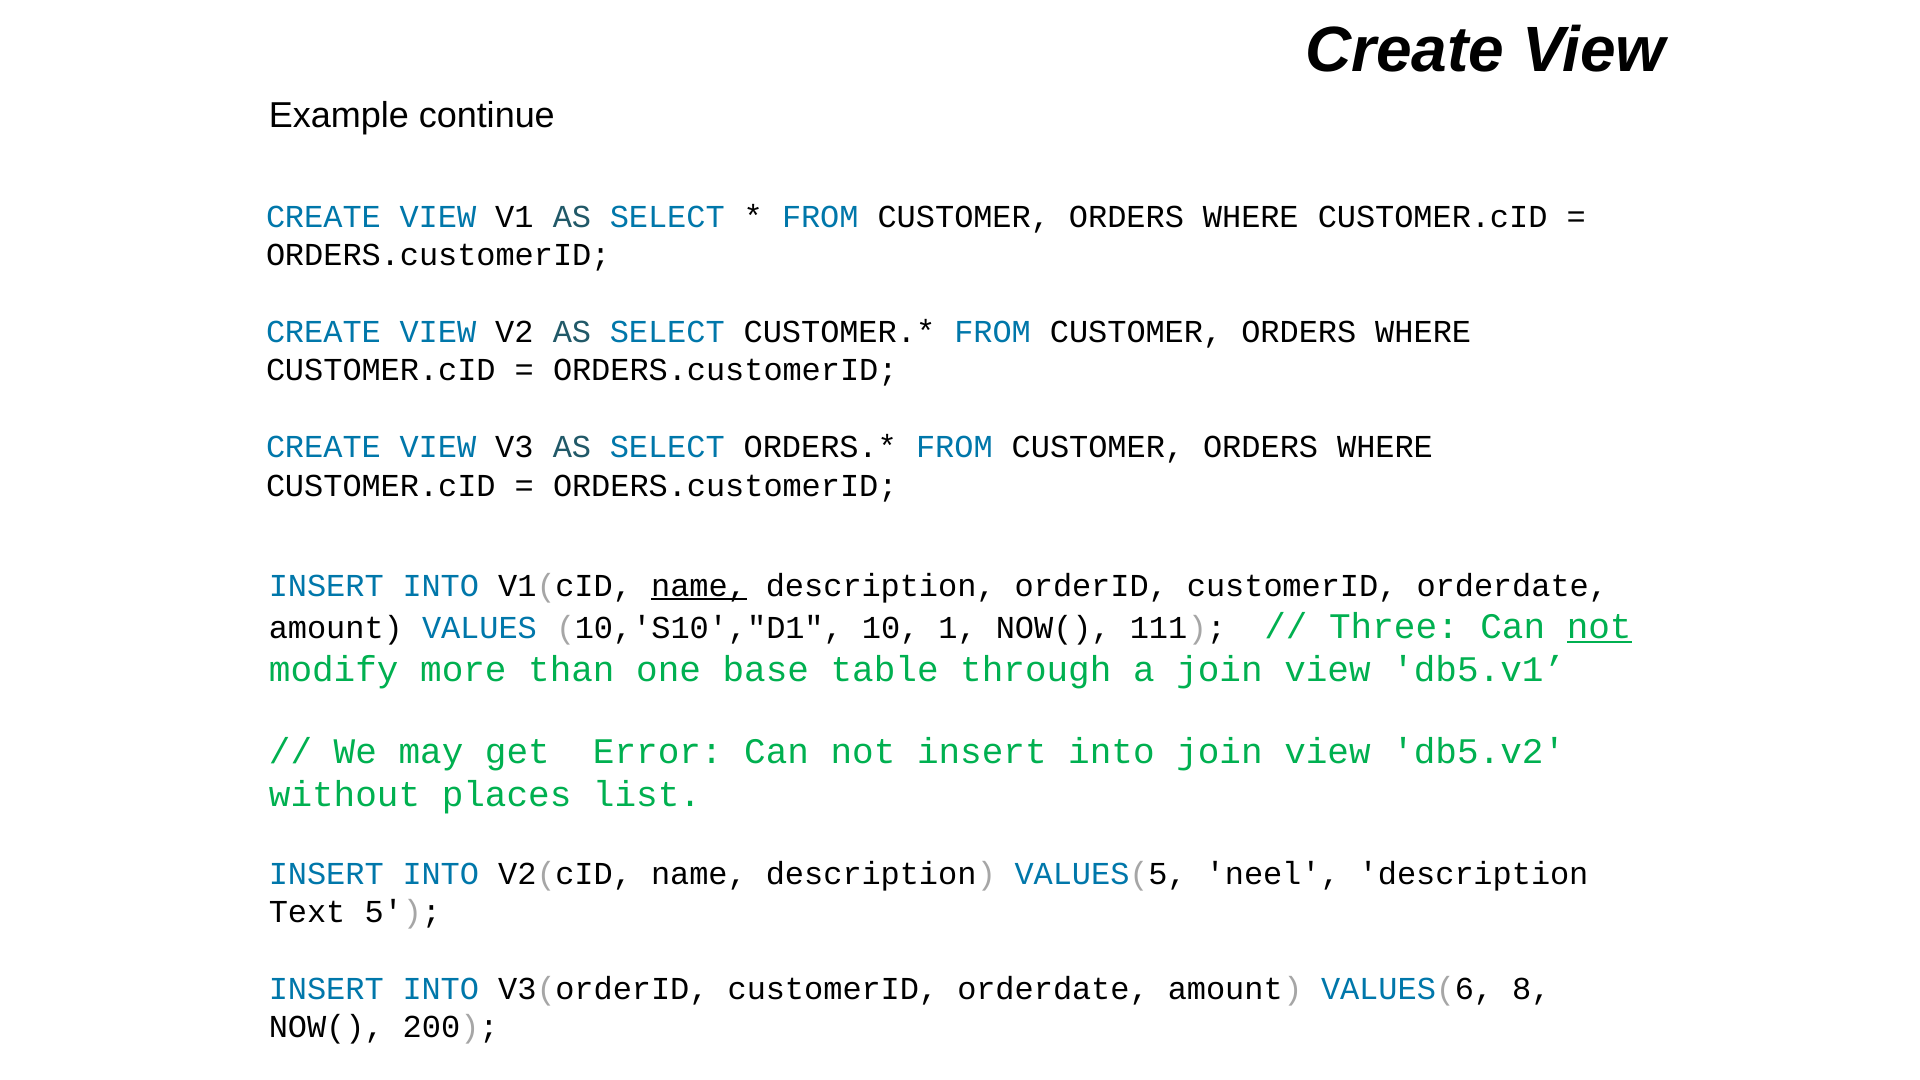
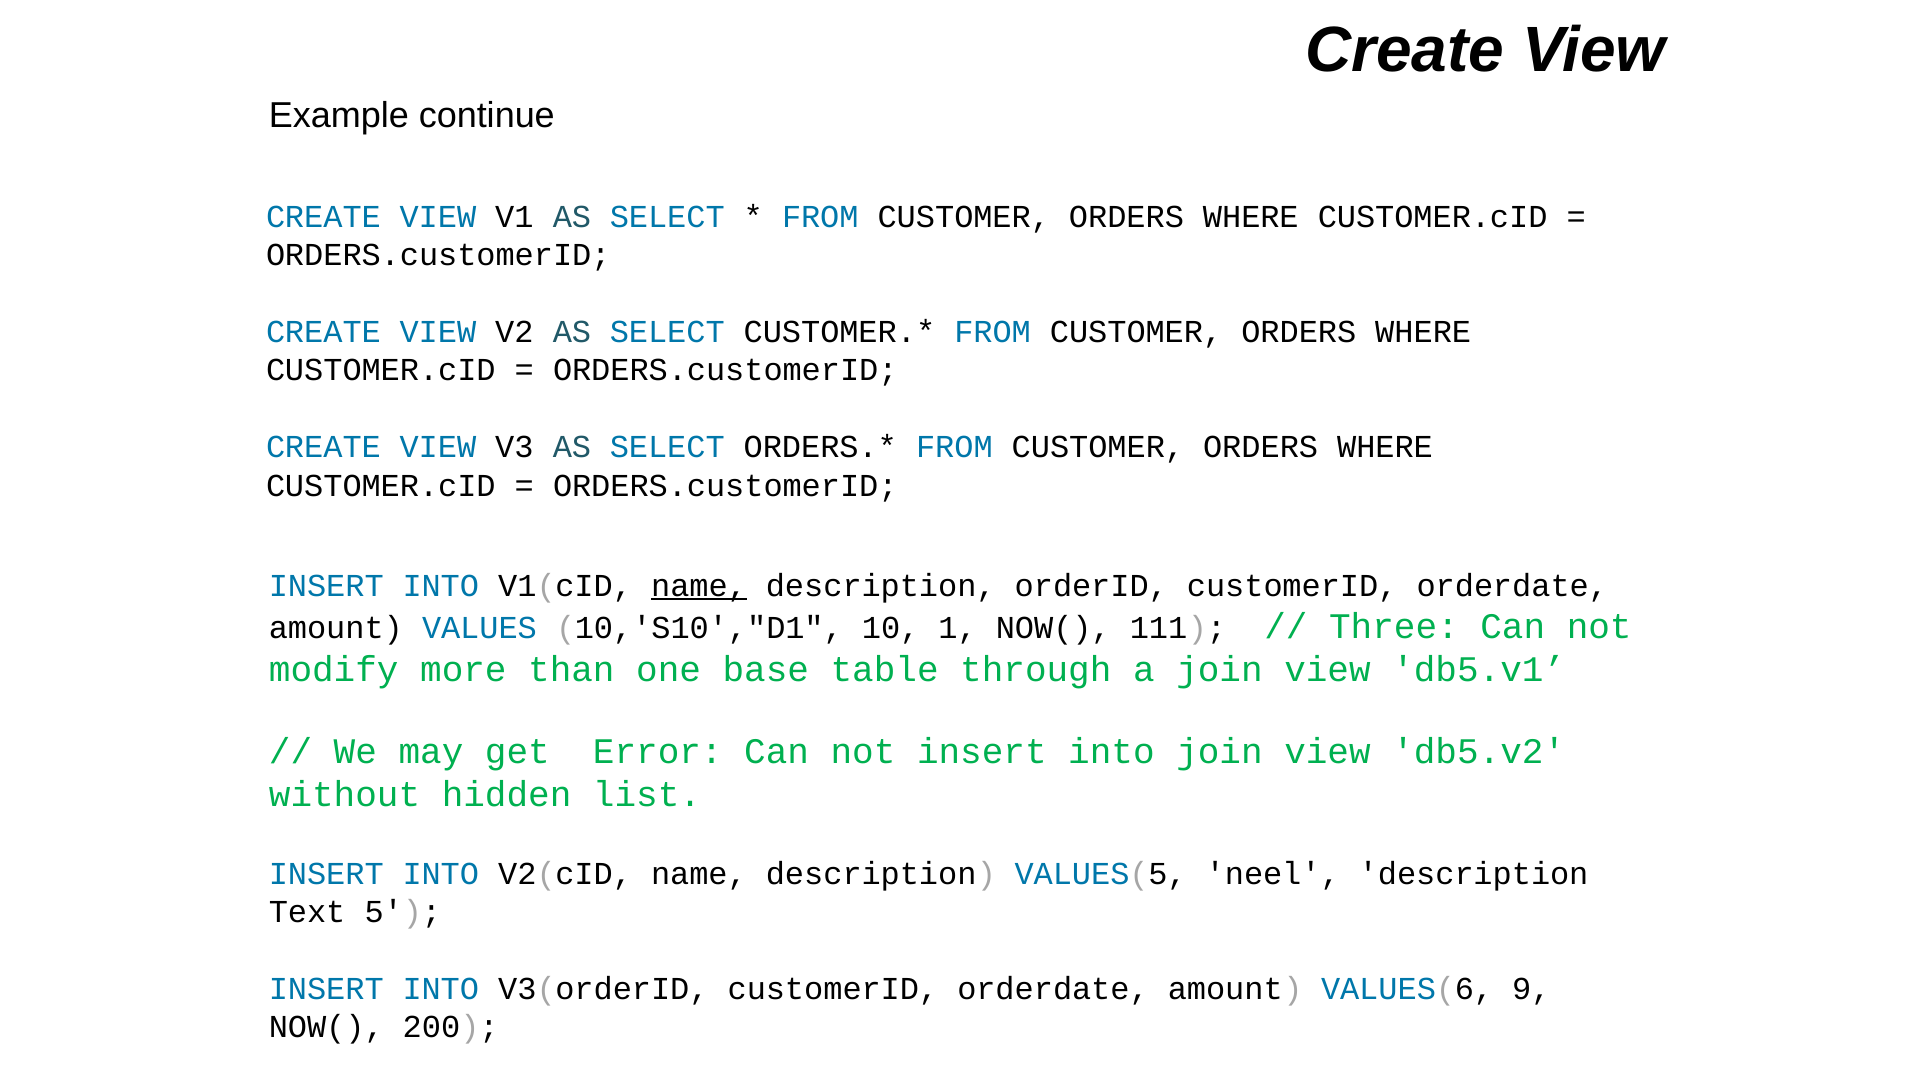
not underline: present -> none (1599, 627)
places: places -> hidden (507, 795)
8: 8 -> 9 (1531, 989)
